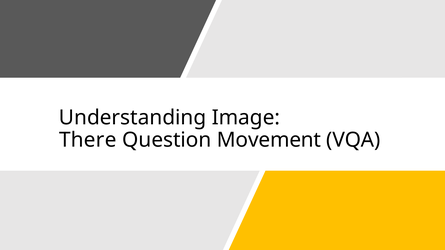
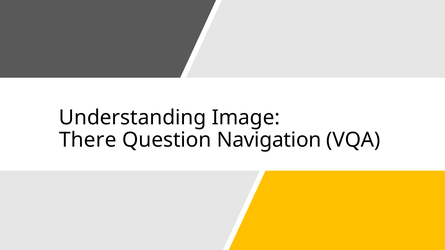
Movement: Movement -> Navigation (269, 140)
